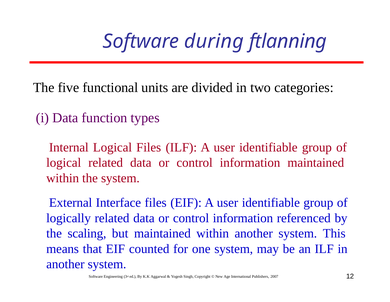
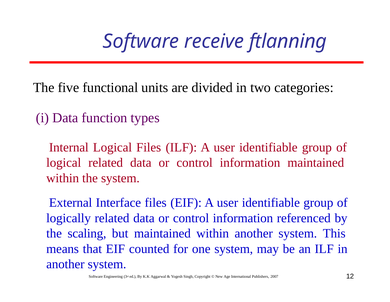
during: during -> receive (214, 41)
